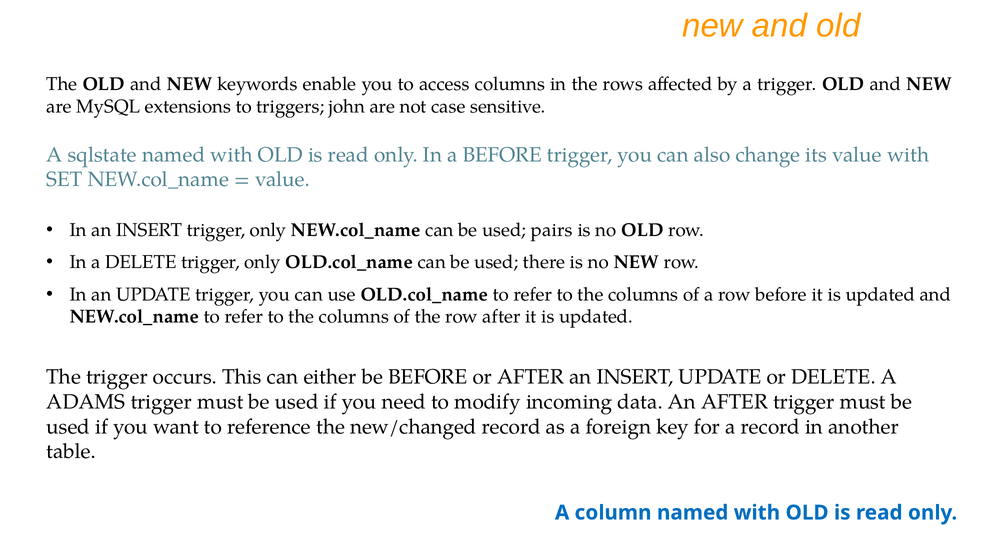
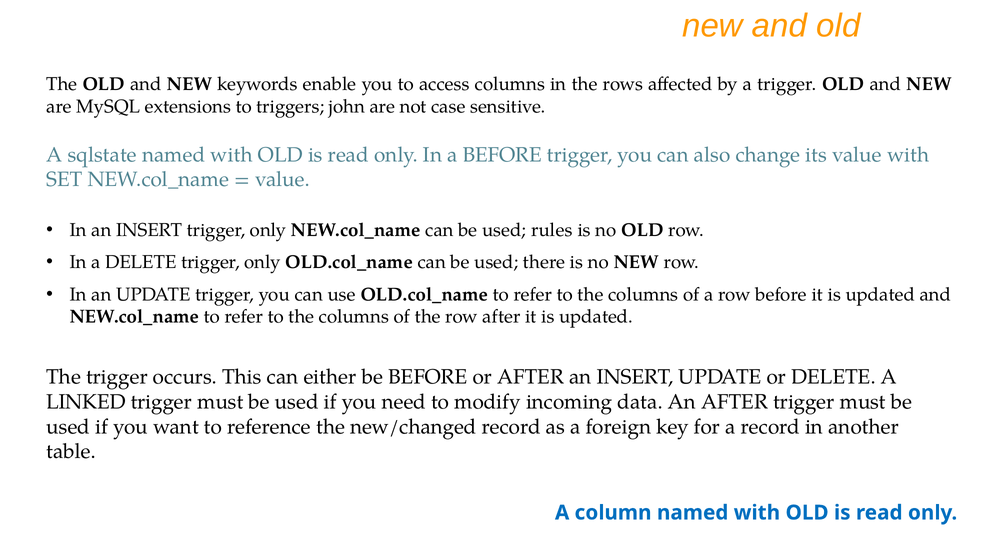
pairs: pairs -> rules (552, 230)
ADAMS: ADAMS -> LINKED (86, 402)
